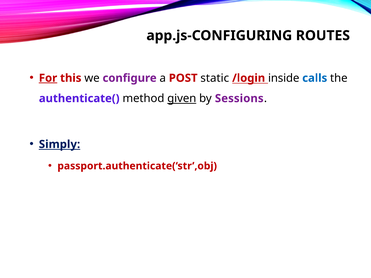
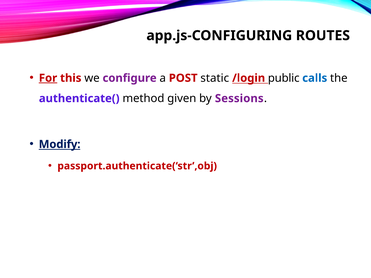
inside: inside -> public (284, 78)
given underline: present -> none (182, 99)
Simply: Simply -> Modify (60, 144)
